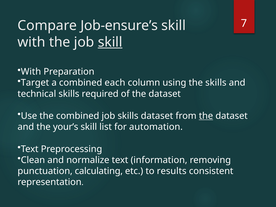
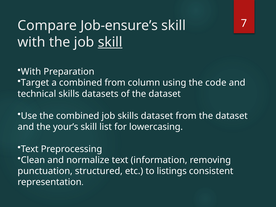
combined each: each -> from (115, 83)
the skills: skills -> code (216, 83)
required: required -> datasets (100, 94)
the underline: present -> none (206, 116)
automation: automation -> lowercasing (156, 127)
calculating: calculating -> structured (99, 171)
results: results -> listings (172, 171)
